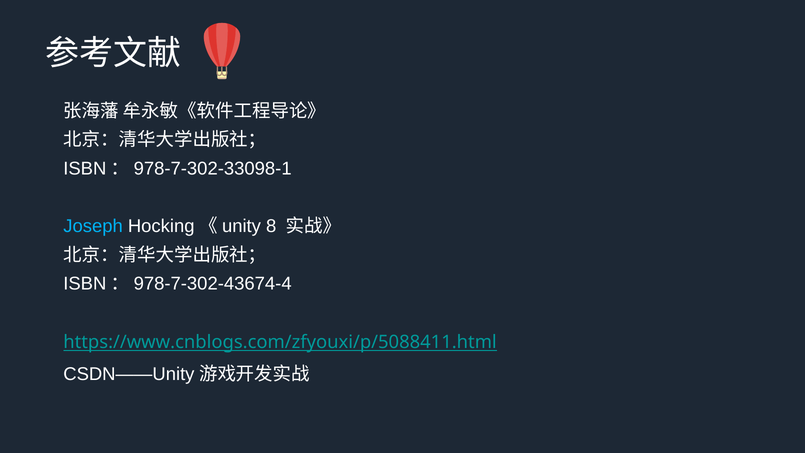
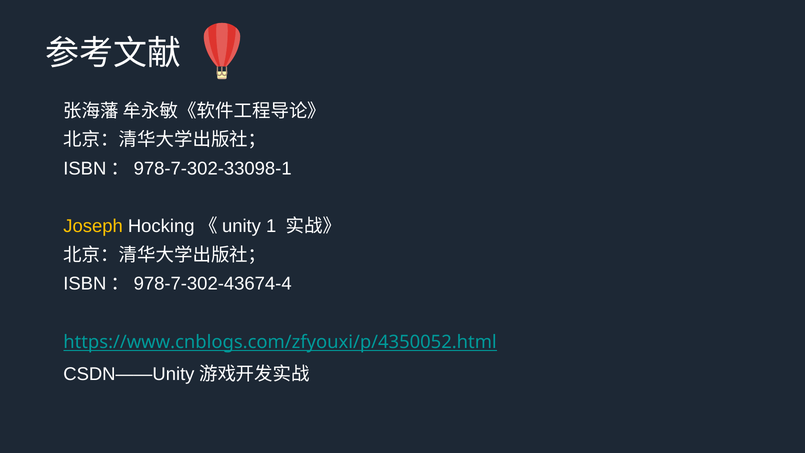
Joseph colour: light blue -> yellow (93, 226)
8: 8 -> 1 (271, 226)
https://www.cnblogs.com/zfyouxi/p/5088411.html: https://www.cnblogs.com/zfyouxi/p/5088411.html -> https://www.cnblogs.com/zfyouxi/p/4350052.html (280, 342)
